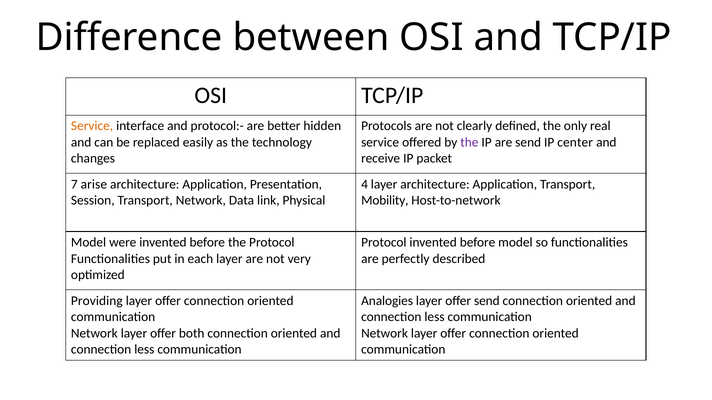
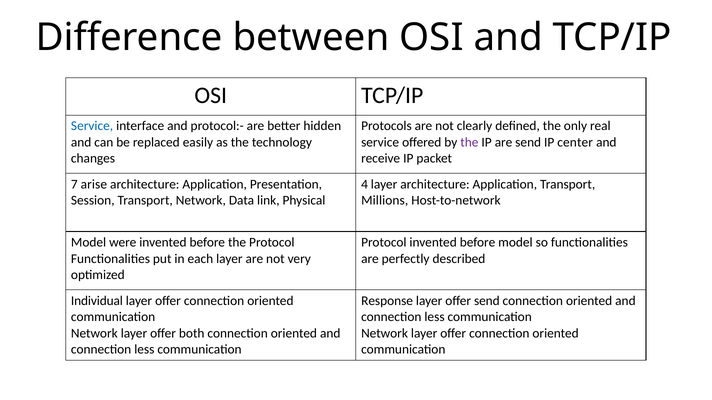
Service colour: orange -> blue (92, 126)
Mobility: Mobility -> Millions (385, 201)
Providing: Providing -> Individual (97, 301)
Analogies: Analogies -> Response (387, 301)
